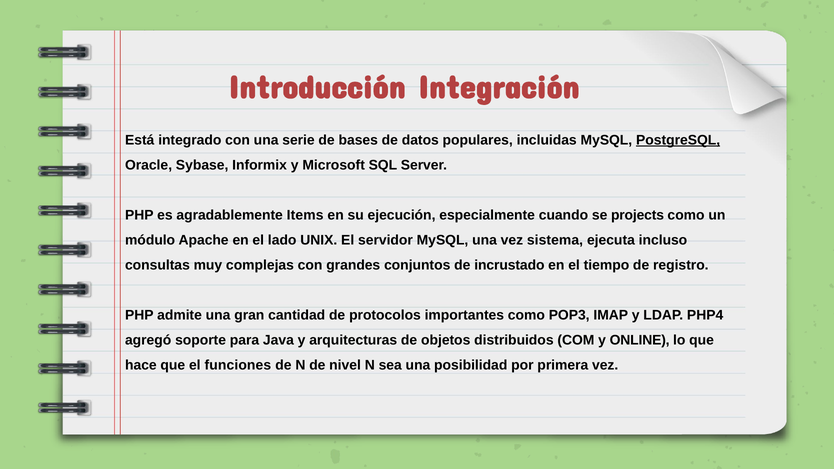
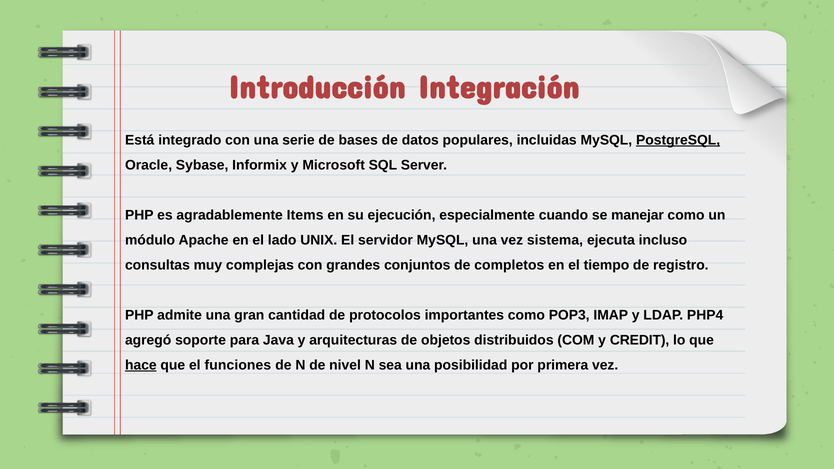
projects: projects -> manejar (638, 215)
incrustado: incrustado -> completos (509, 265)
ONLINE: ONLINE -> CREDIT (640, 340)
hace underline: none -> present (141, 365)
